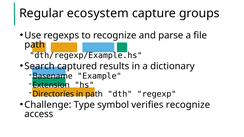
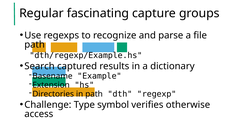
ecosystem: ecosystem -> fascinating (98, 13)
verifies recognize: recognize -> otherwise (188, 105)
